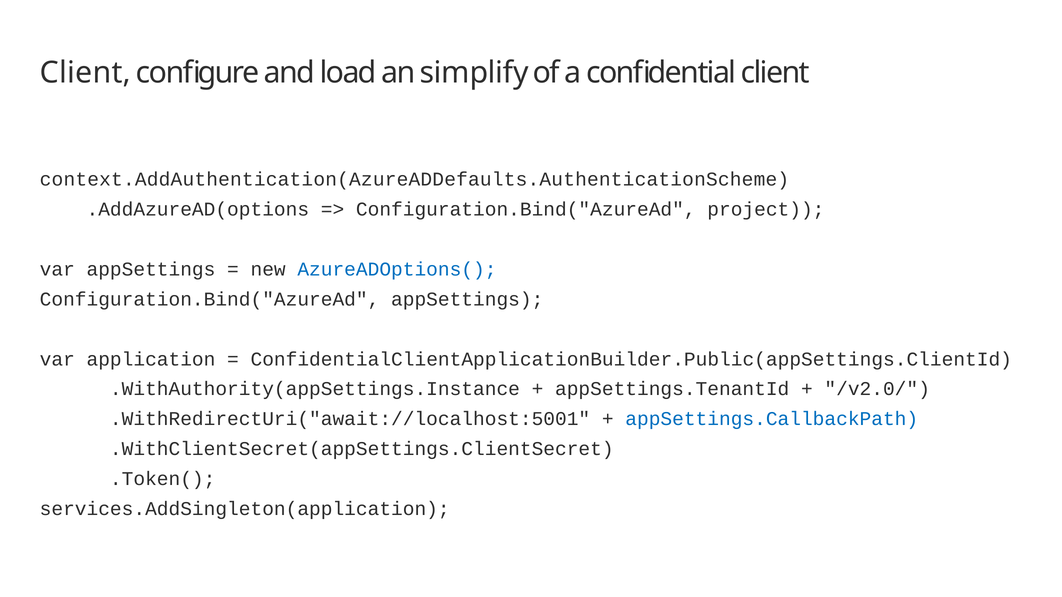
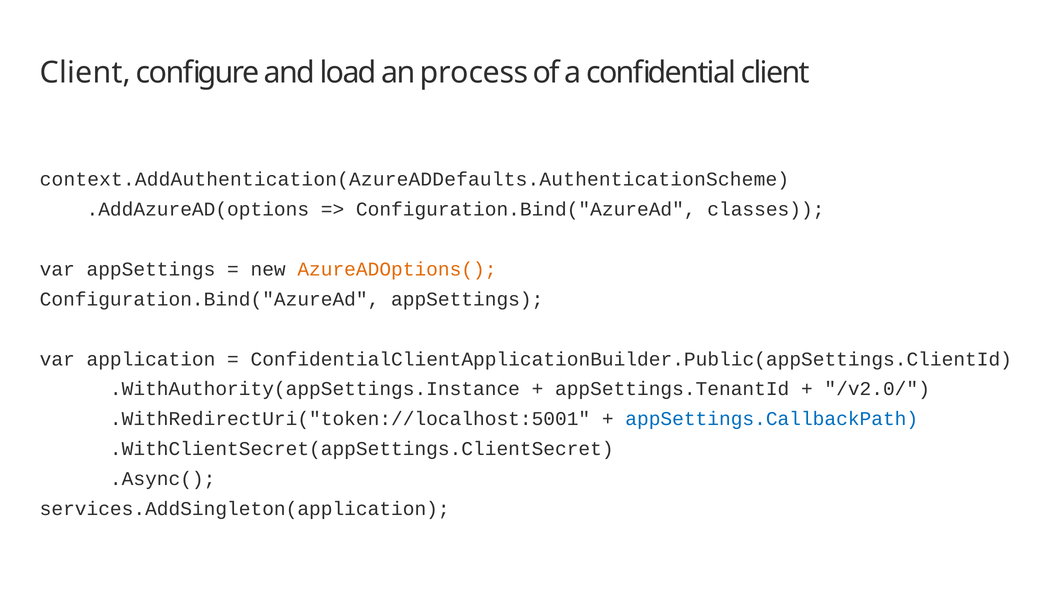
simplify: simplify -> process (474, 73)
project: project -> classes (766, 210)
AzureADOptions( colour: blue -> orange (397, 269)
.WithRedirectUri("await://localhost:5001: .WithRedirectUri("await://localhost:5001 -> .WithRedirectUri("token://localhost:5001 (350, 419)
.Token(: .Token( -> .Async( (163, 479)
